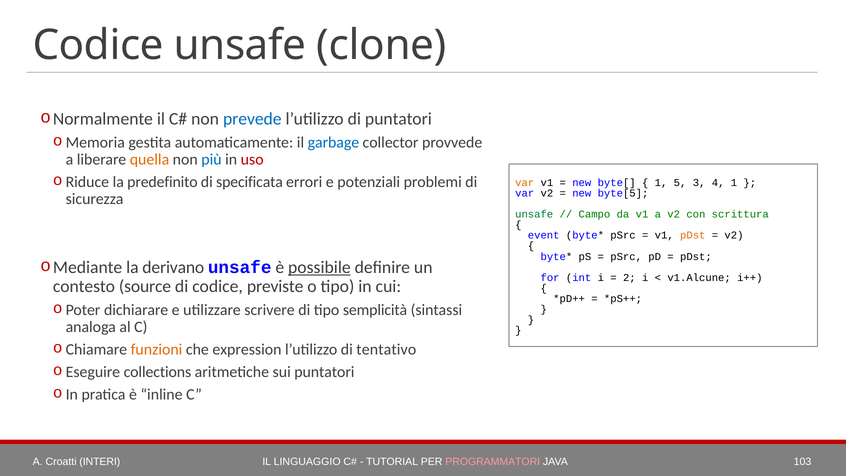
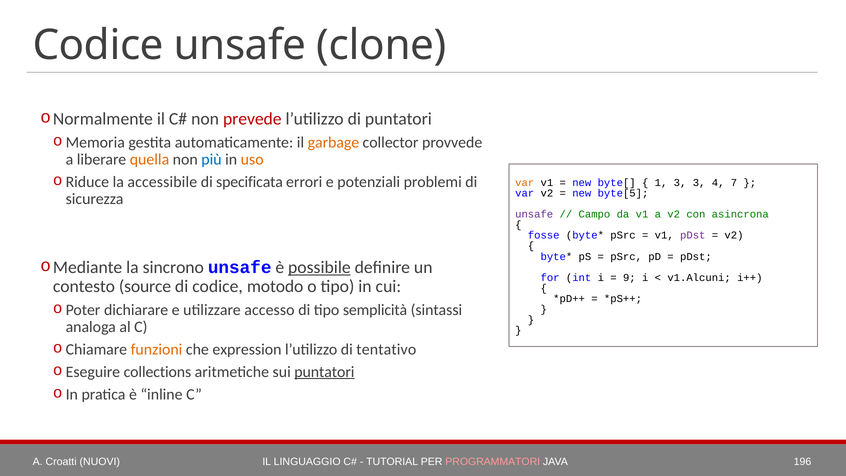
prevede colour: blue -> red (252, 119)
garbage colour: blue -> orange (333, 142)
uso colour: red -> orange (252, 160)
predefinito: predefinito -> accessibile (162, 182)
1 5: 5 -> 3 (680, 182)
4 1: 1 -> 7 (734, 182)
unsafe colour: green -> purple (534, 214)
scrittura: scrittura -> asincrona (740, 214)
event: event -> fosse (544, 235)
pDst colour: orange -> purple (693, 235)
derivano: derivano -> sincrono (173, 267)
2: 2 -> 9 (629, 278)
v1.Alcune: v1.Alcune -> v1.Alcuni (699, 278)
previste: previste -> motodo (275, 286)
scrivere: scrivere -> accesso (269, 310)
puntatori underline: none -> present (324, 372)
INTERI: INTERI -> NUOVI (100, 462)
103: 103 -> 196 (803, 462)
